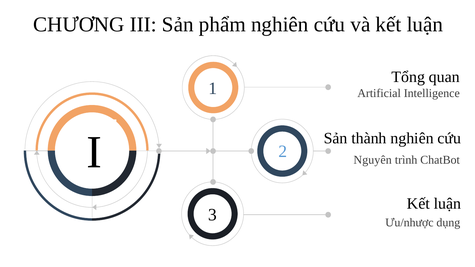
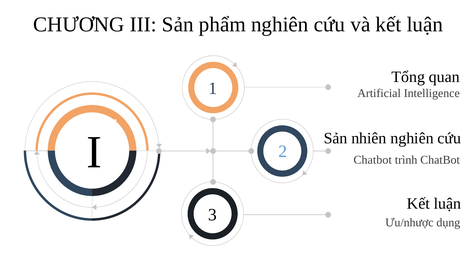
thành: thành -> nhiên (369, 139)
Nguyên: Nguyên -> Chatbot (373, 160)
